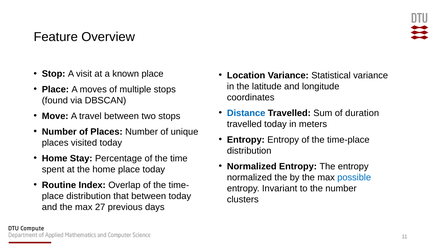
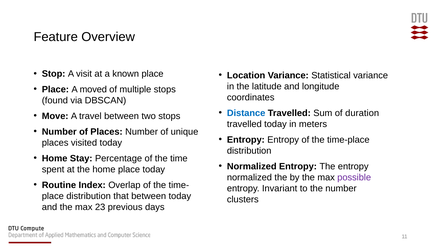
moves: moves -> moved (93, 89)
possible colour: blue -> purple (354, 177)
27: 27 -> 23 (100, 207)
